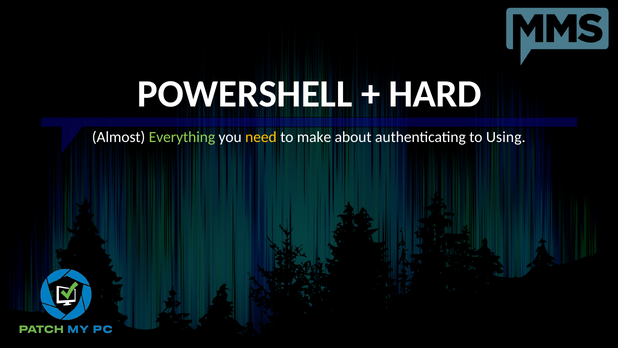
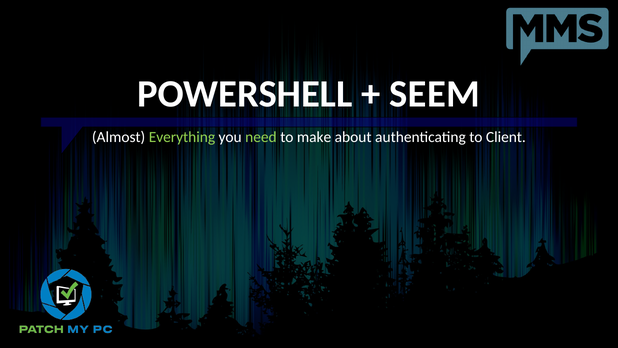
HARD: HARD -> SEEM (435, 94)
need colour: yellow -> light green (261, 137)
Using: Using -> Client (506, 137)
